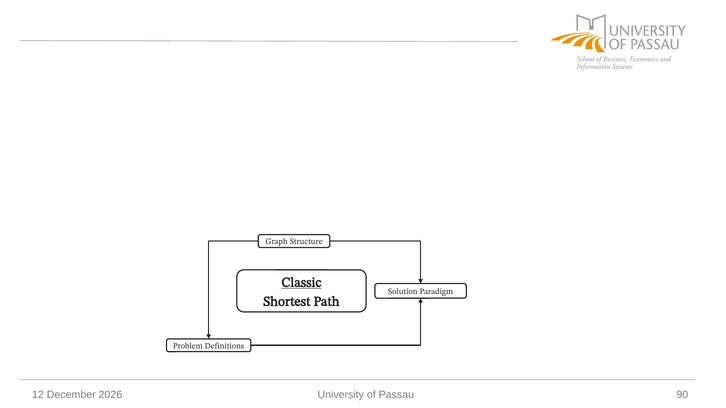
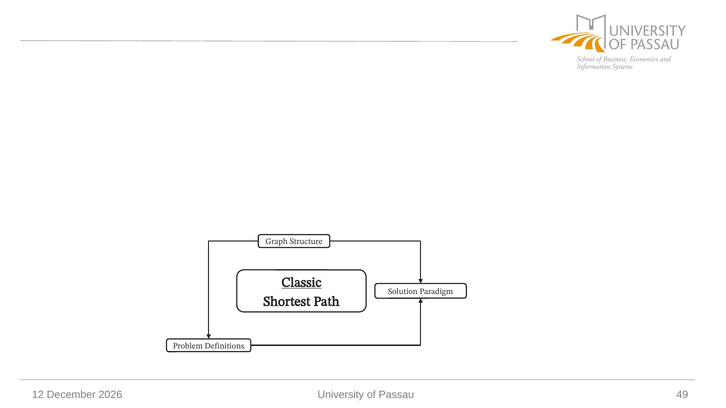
90: 90 -> 49 (682, 395)
